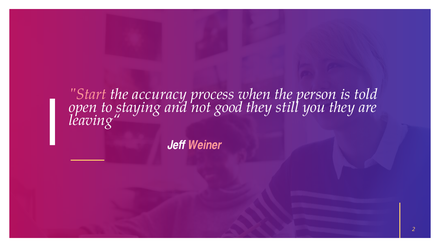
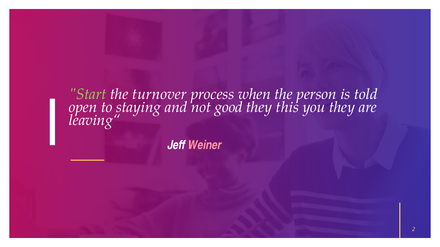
Start colour: pink -> light green (88, 94)
accuracy: accuracy -> turnover (160, 94)
still: still -> this (287, 107)
